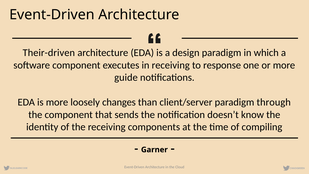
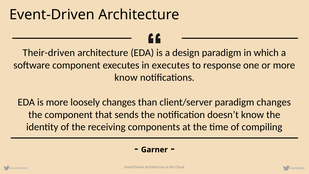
in receiving: receiving -> executes (171, 65)
guide: guide -> know (126, 77)
paradigm through: through -> changes (274, 102)
